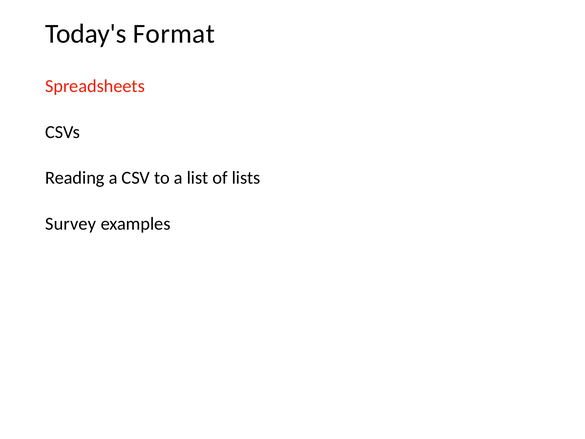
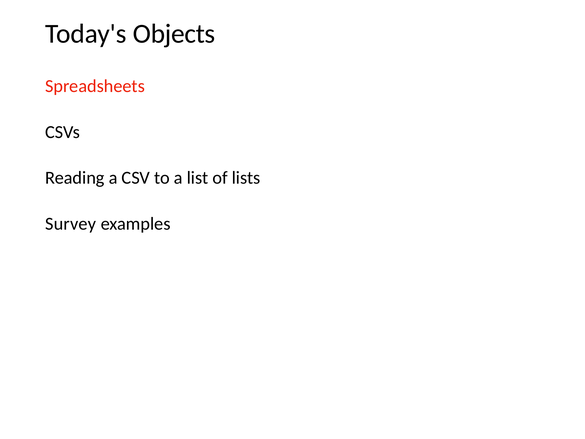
Format: Format -> Objects (174, 34)
